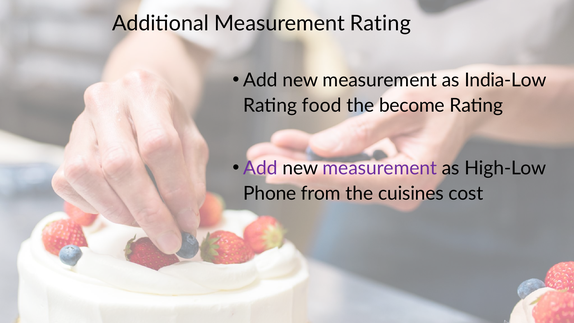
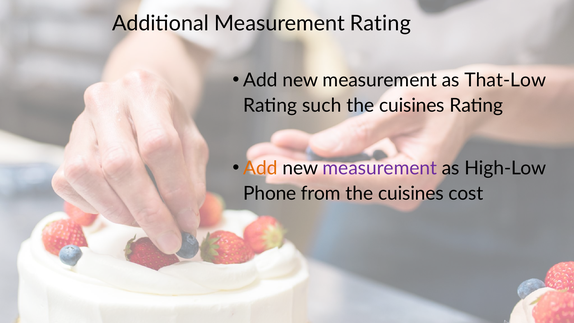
India-Low: India-Low -> That-Low (505, 80)
food: food -> such (322, 106)
become: become -> cuisines (412, 106)
Add colour: purple -> orange (260, 168)
